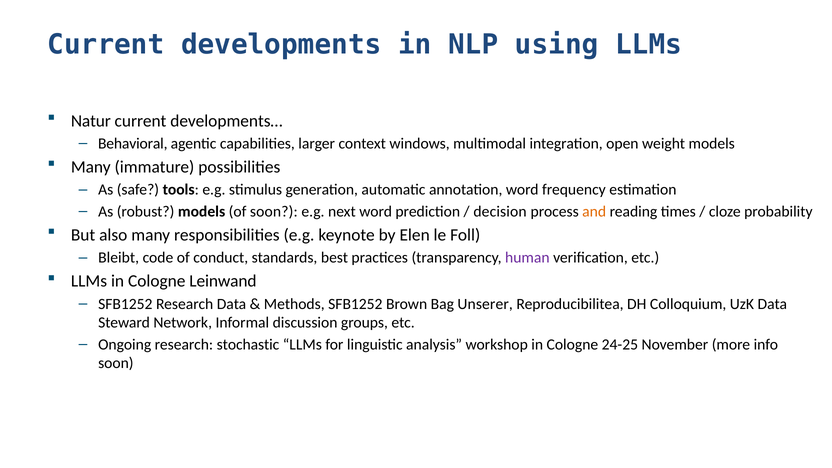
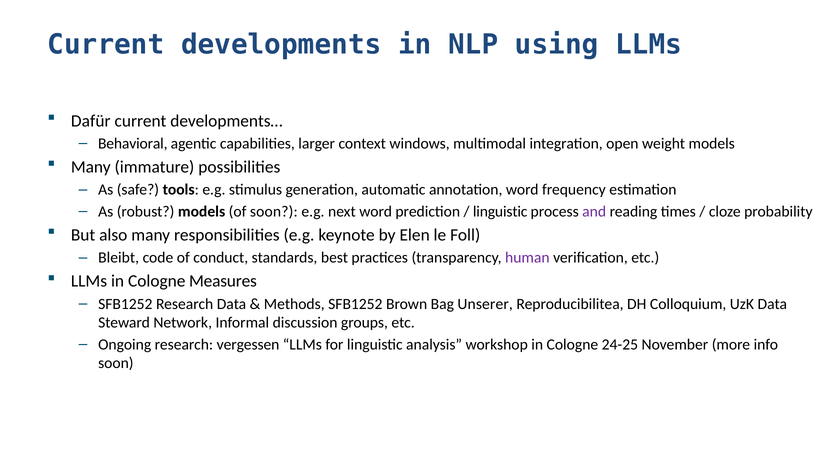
Natur: Natur -> Dafür (91, 121)
decision: decision -> linguistic (500, 212)
and colour: orange -> purple (594, 212)
Leinwand: Leinwand -> Measures (223, 281)
stochastic: stochastic -> vergessen (248, 344)
